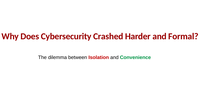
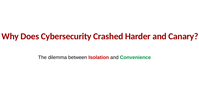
Formal: Formal -> Canary (183, 36)
